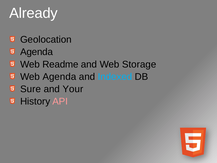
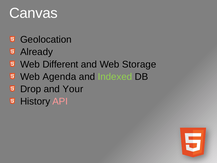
Already: Already -> Canvas (33, 13)
Agenda: Agenda -> Already (37, 52)
Readme: Readme -> Different (60, 64)
Indexed colour: light blue -> light green (115, 77)
Sure: Sure -> Drop (31, 89)
